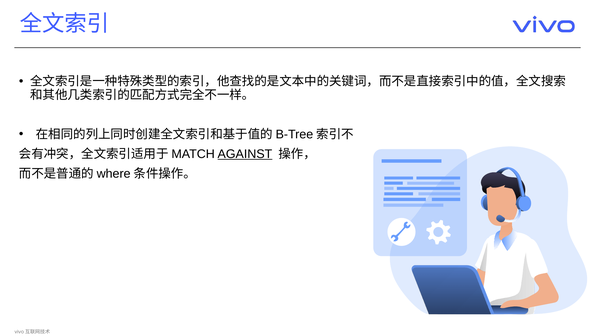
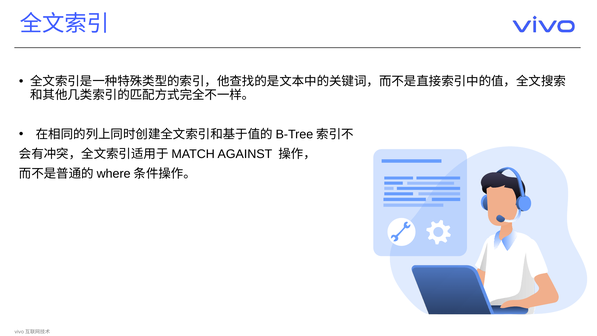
AGAINST underline: present -> none (245, 154)
